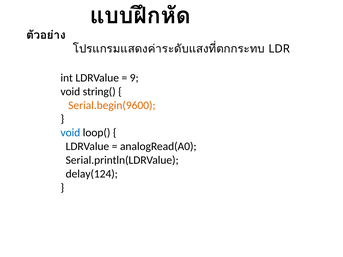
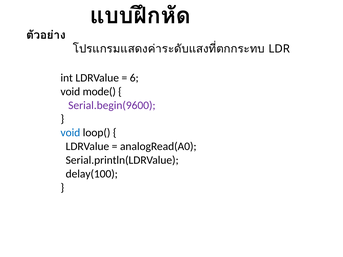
9: 9 -> 6 (134, 78)
string(: string( -> mode( (99, 92)
Serial.begin(9600 colour: orange -> purple (112, 105)
delay(124: delay(124 -> delay(100 (92, 174)
